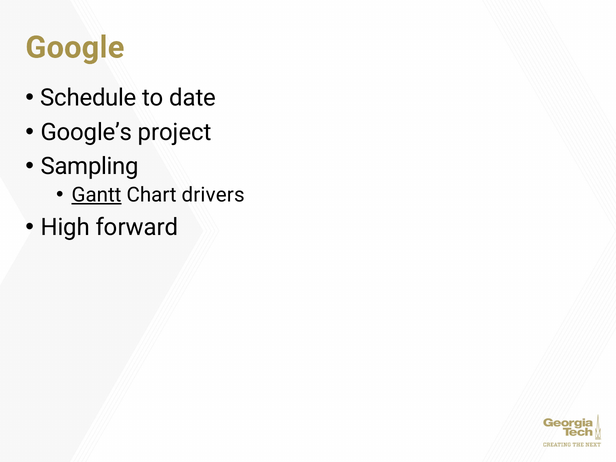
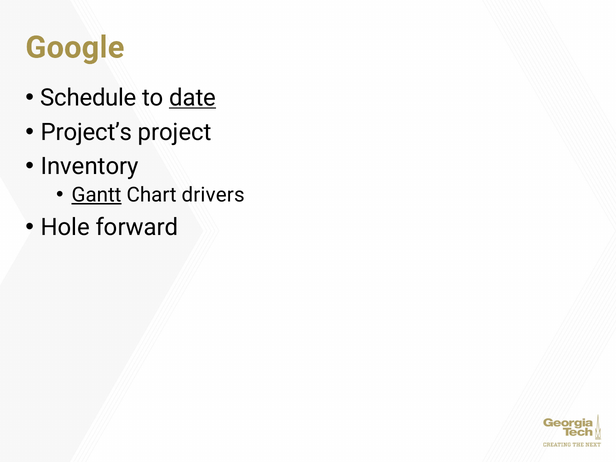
date underline: none -> present (193, 98)
Google’s: Google’s -> Project’s (87, 132)
Sampling: Sampling -> Inventory (90, 166)
High: High -> Hole (65, 227)
